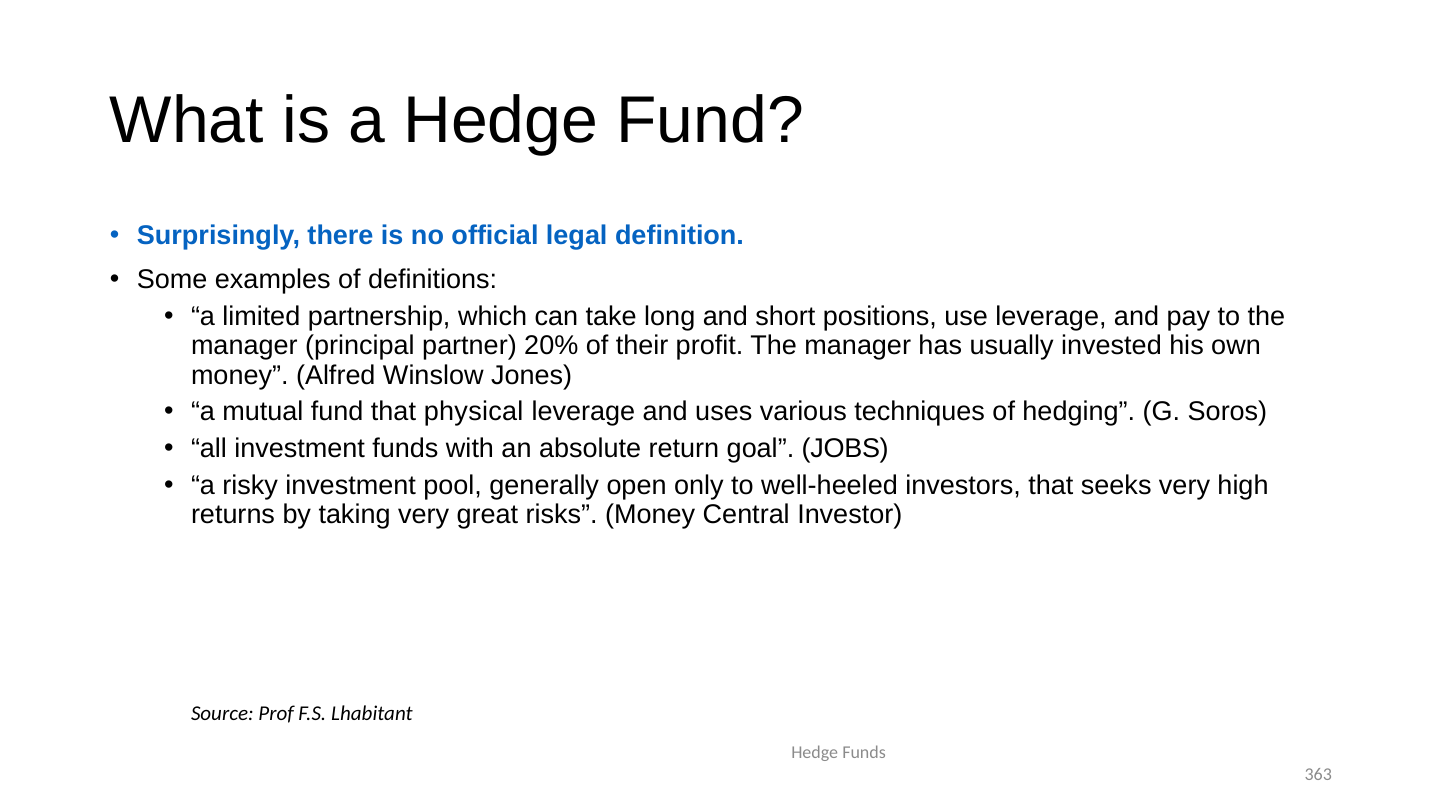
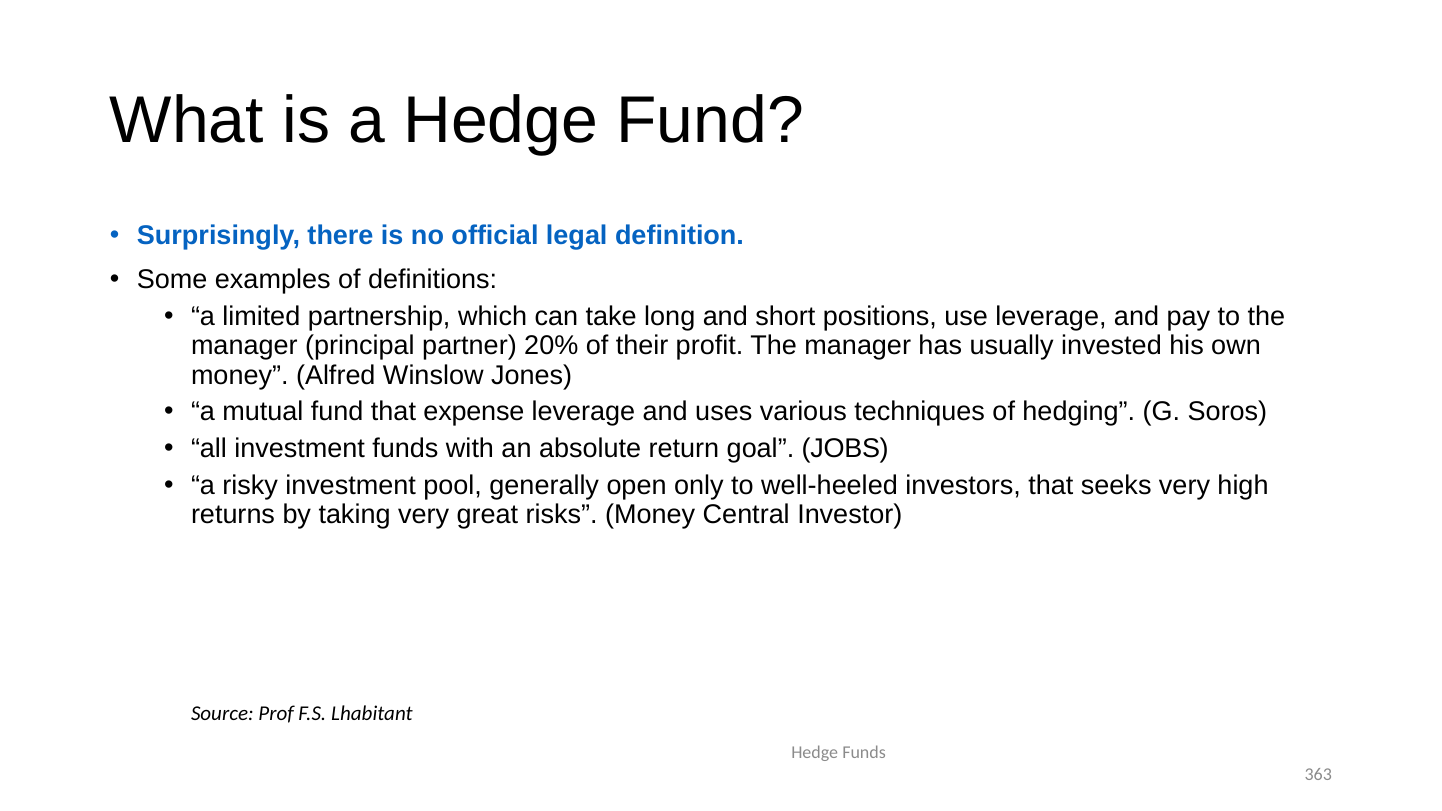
physical: physical -> expense (474, 412)
